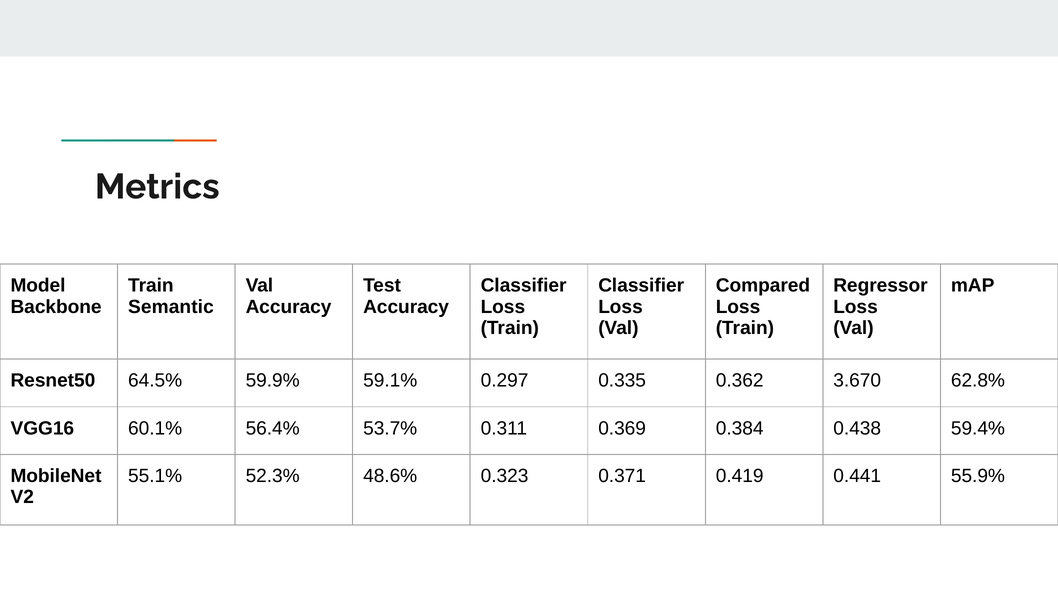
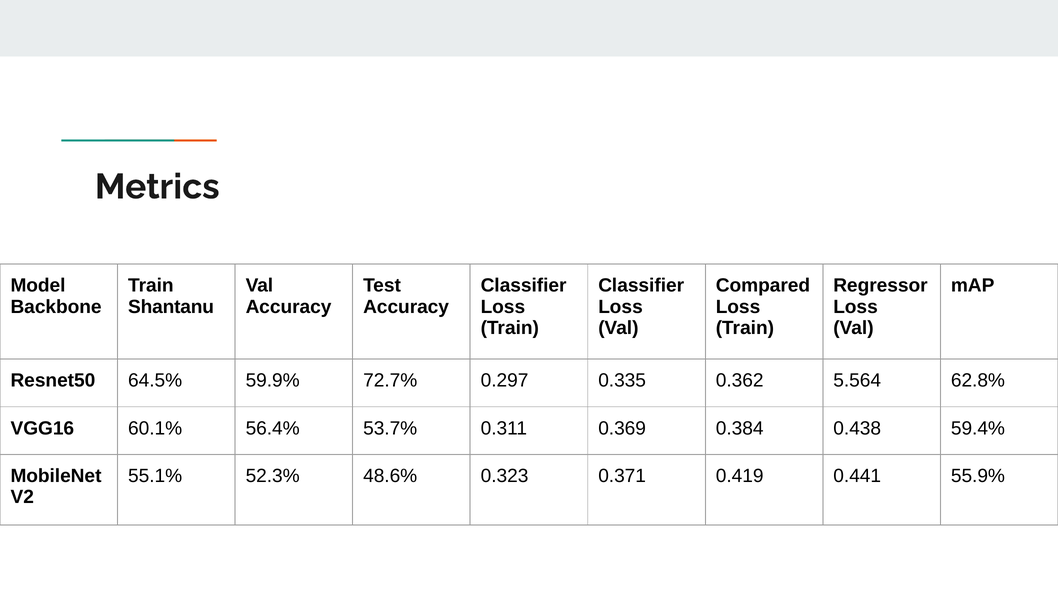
Semantic: Semantic -> Shantanu (171, 307)
59.1%: 59.1% -> 72.7% (390, 381)
3.670: 3.670 -> 5.564 (857, 381)
